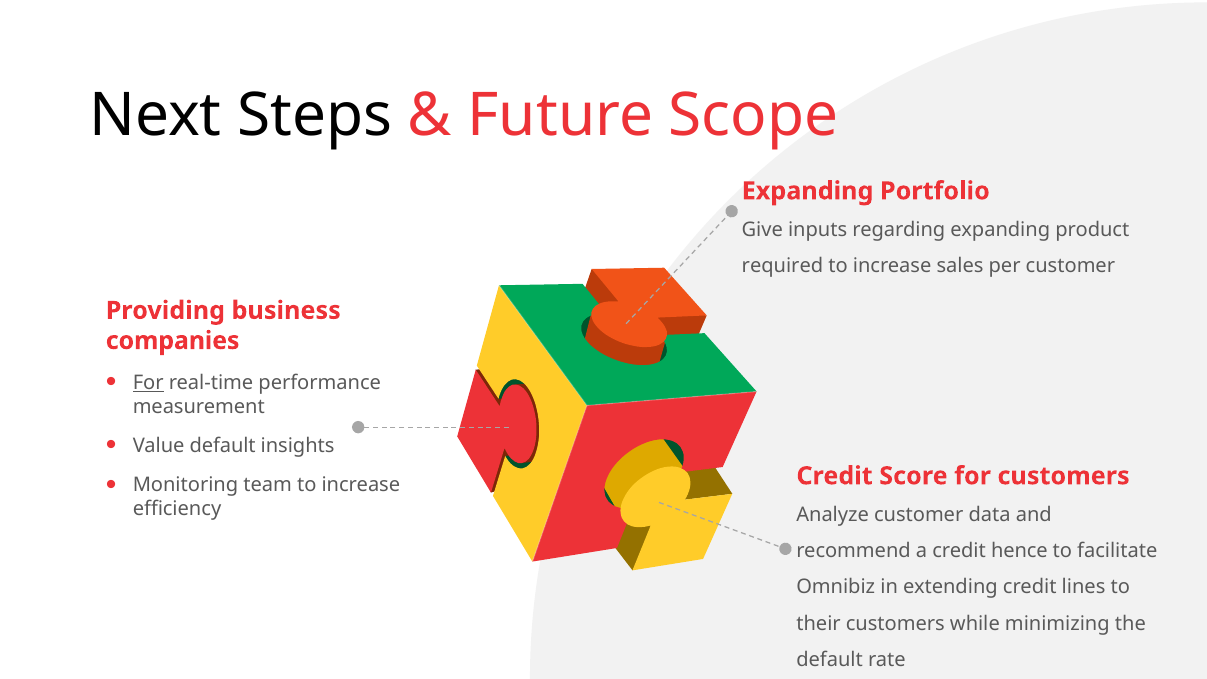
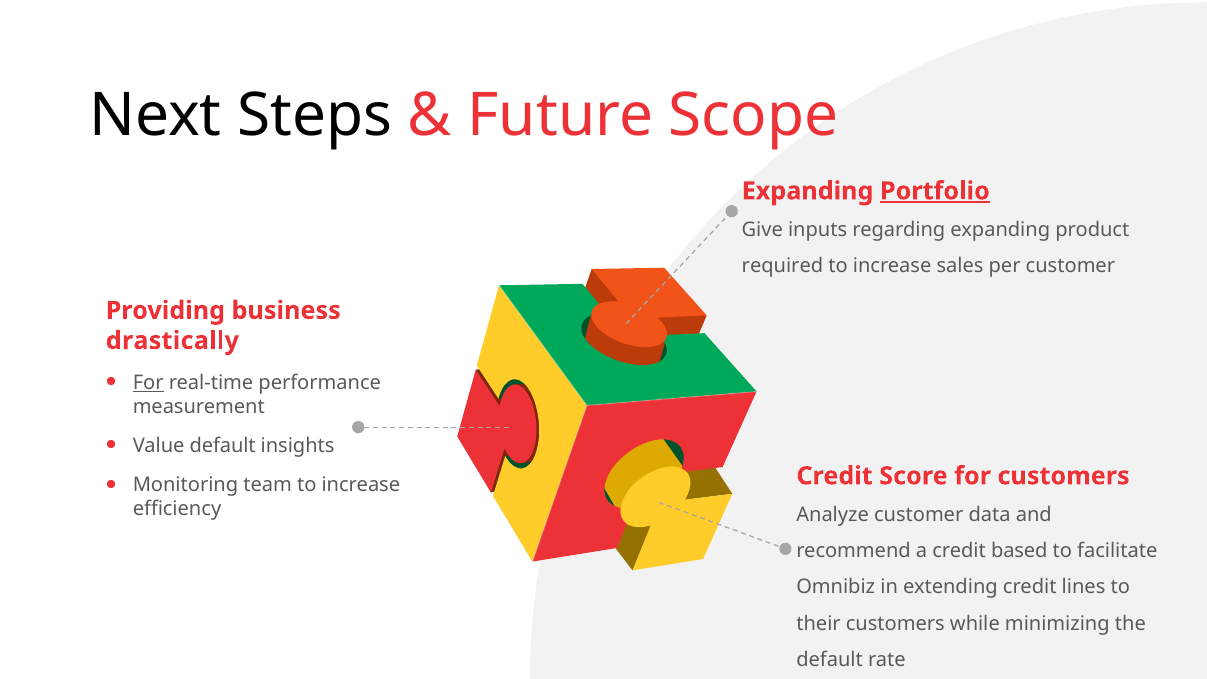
Portfolio underline: none -> present (935, 191)
companies: companies -> drastically (172, 341)
hence: hence -> based (1019, 551)
